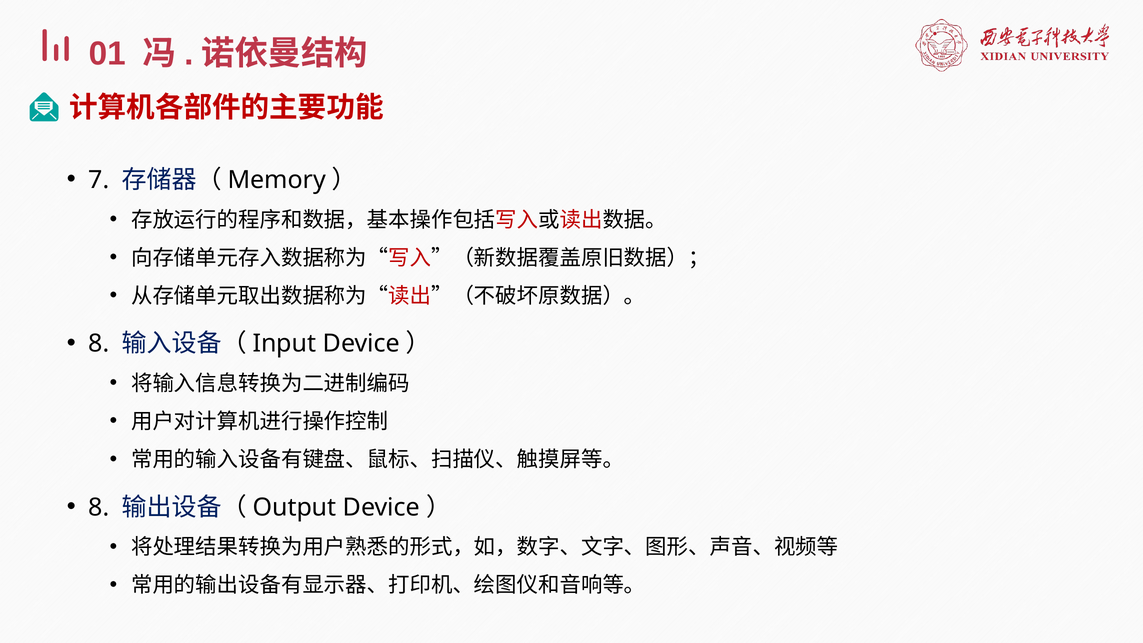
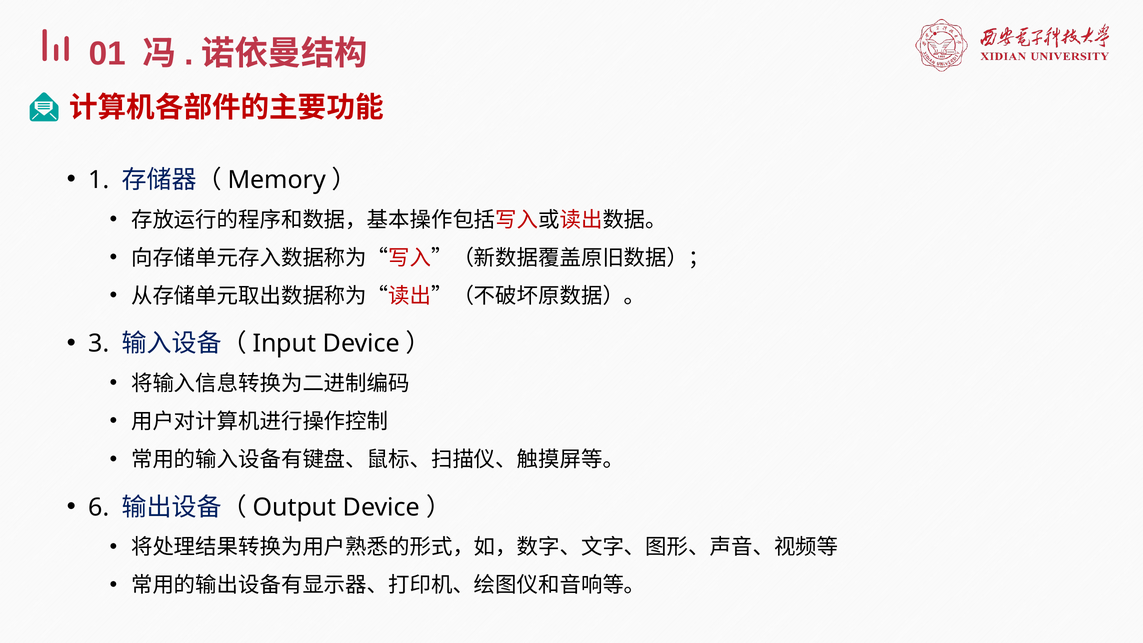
7: 7 -> 1 (99, 180)
8: 8 -> 3 (99, 344)
8: 8 -> 6 (99, 507)
